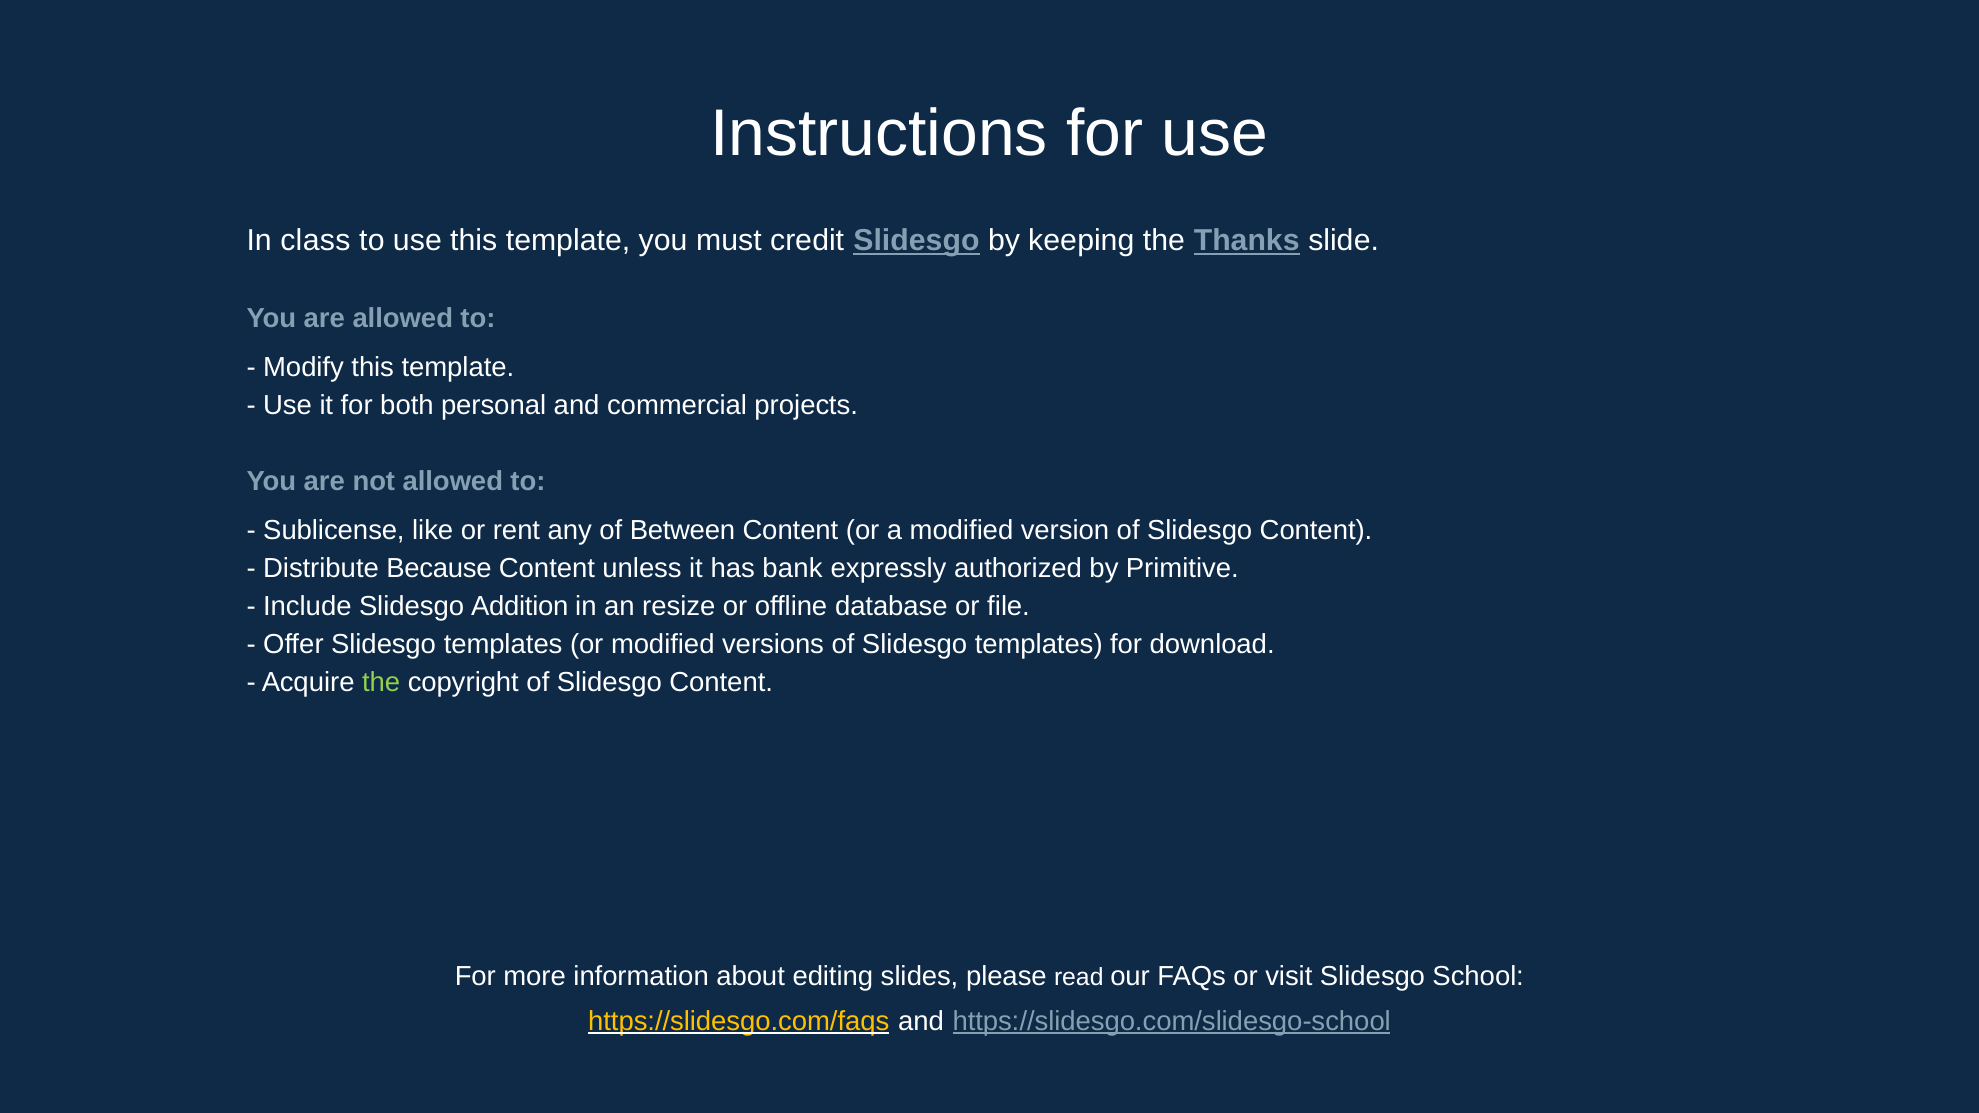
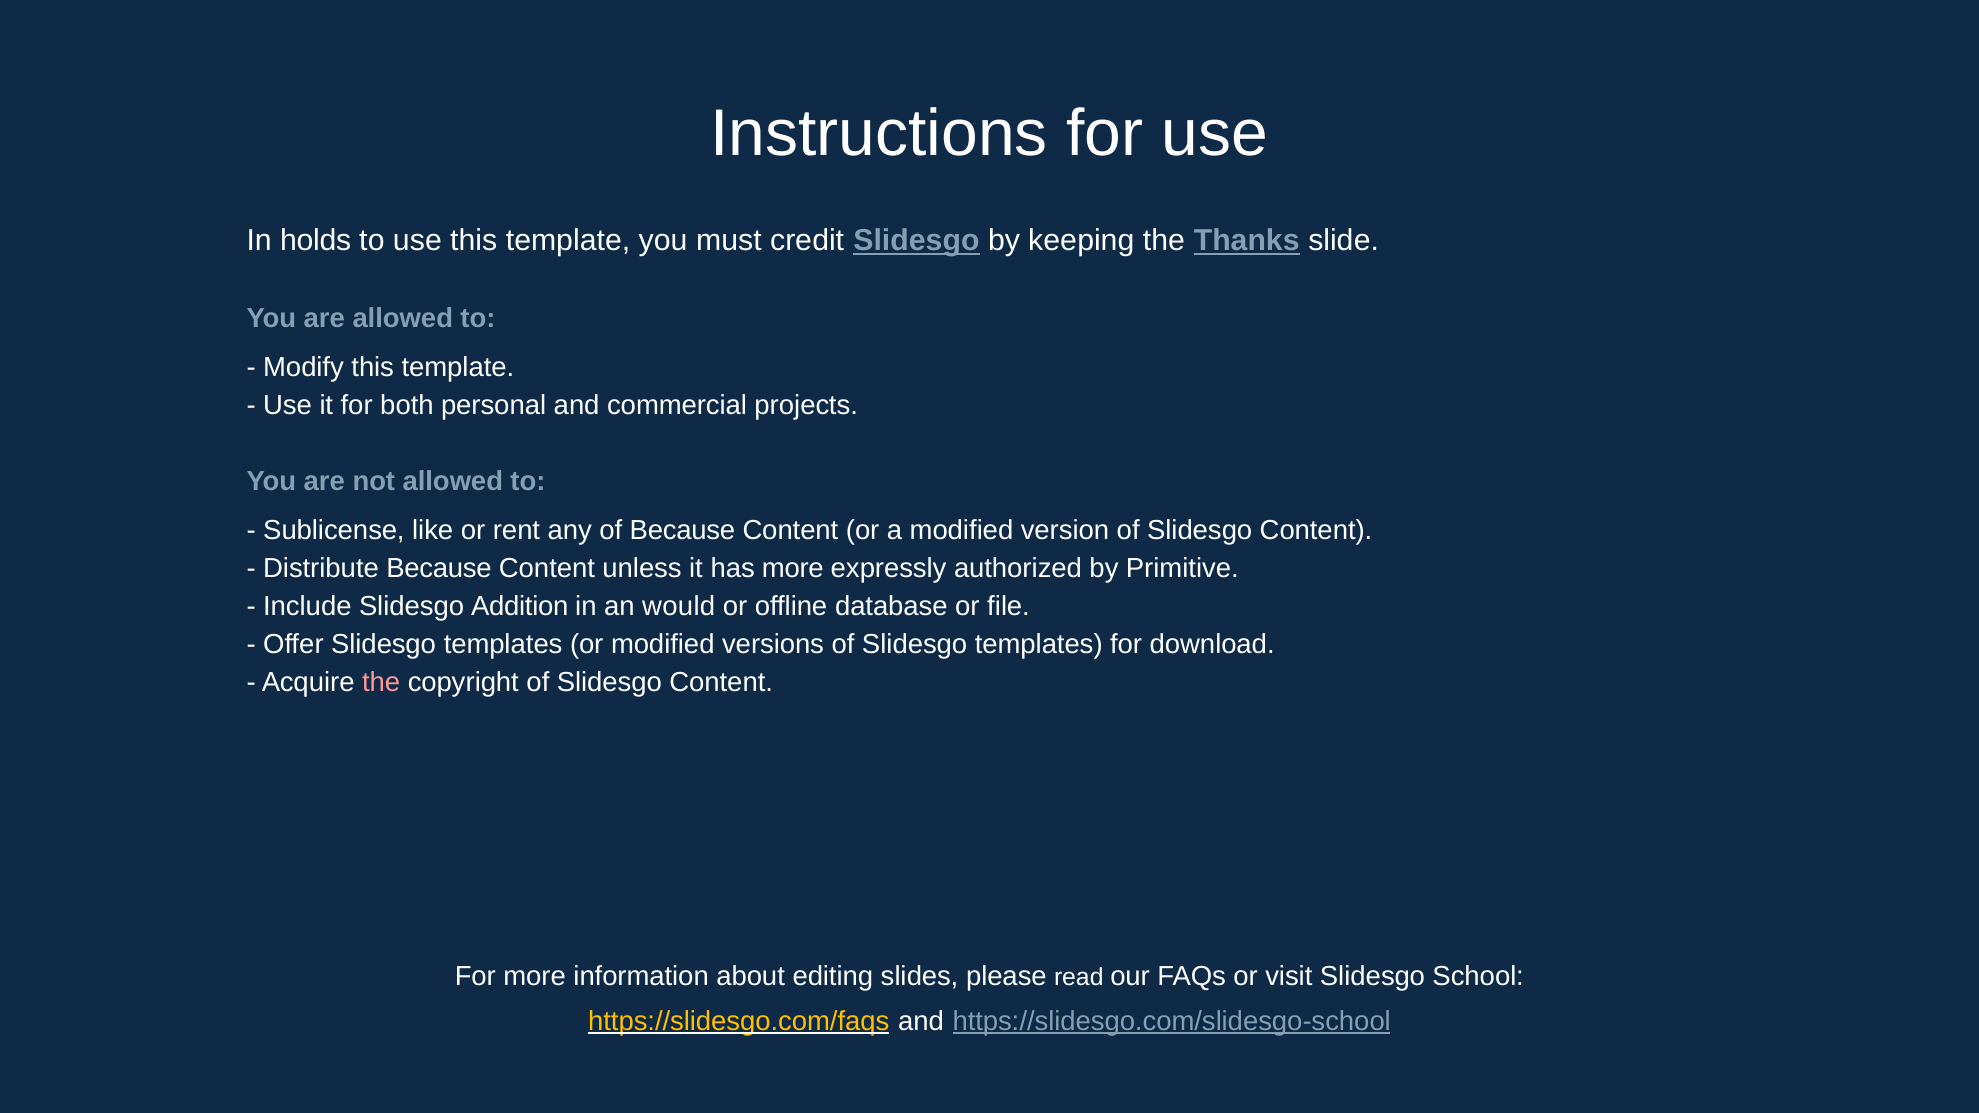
class: class -> holds (316, 241)
of Between: Between -> Because (682, 531)
has bank: bank -> more (793, 569)
resize: resize -> would (679, 607)
the colour: light green -> pink (381, 683)
